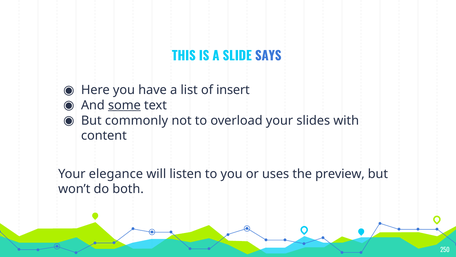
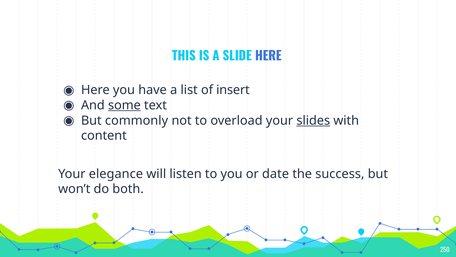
SLIDE SAYS: SAYS -> HERE (268, 56)
slides underline: none -> present (313, 120)
uses: uses -> date (276, 173)
preview: preview -> success (340, 173)
